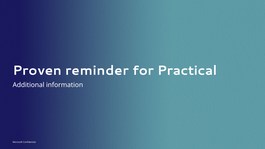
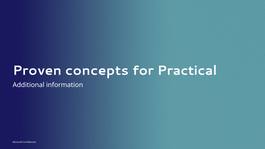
reminder: reminder -> concepts (97, 71)
